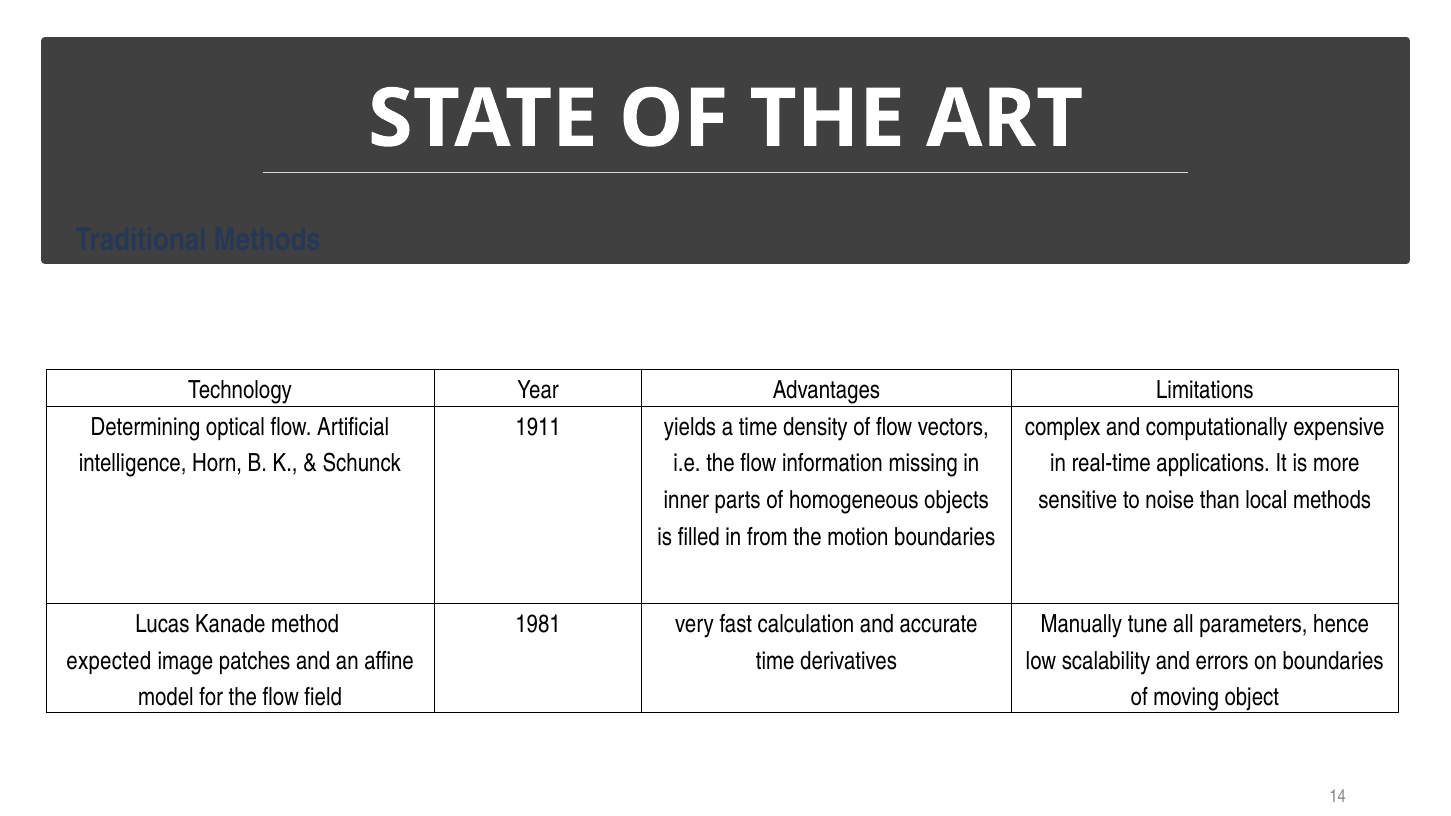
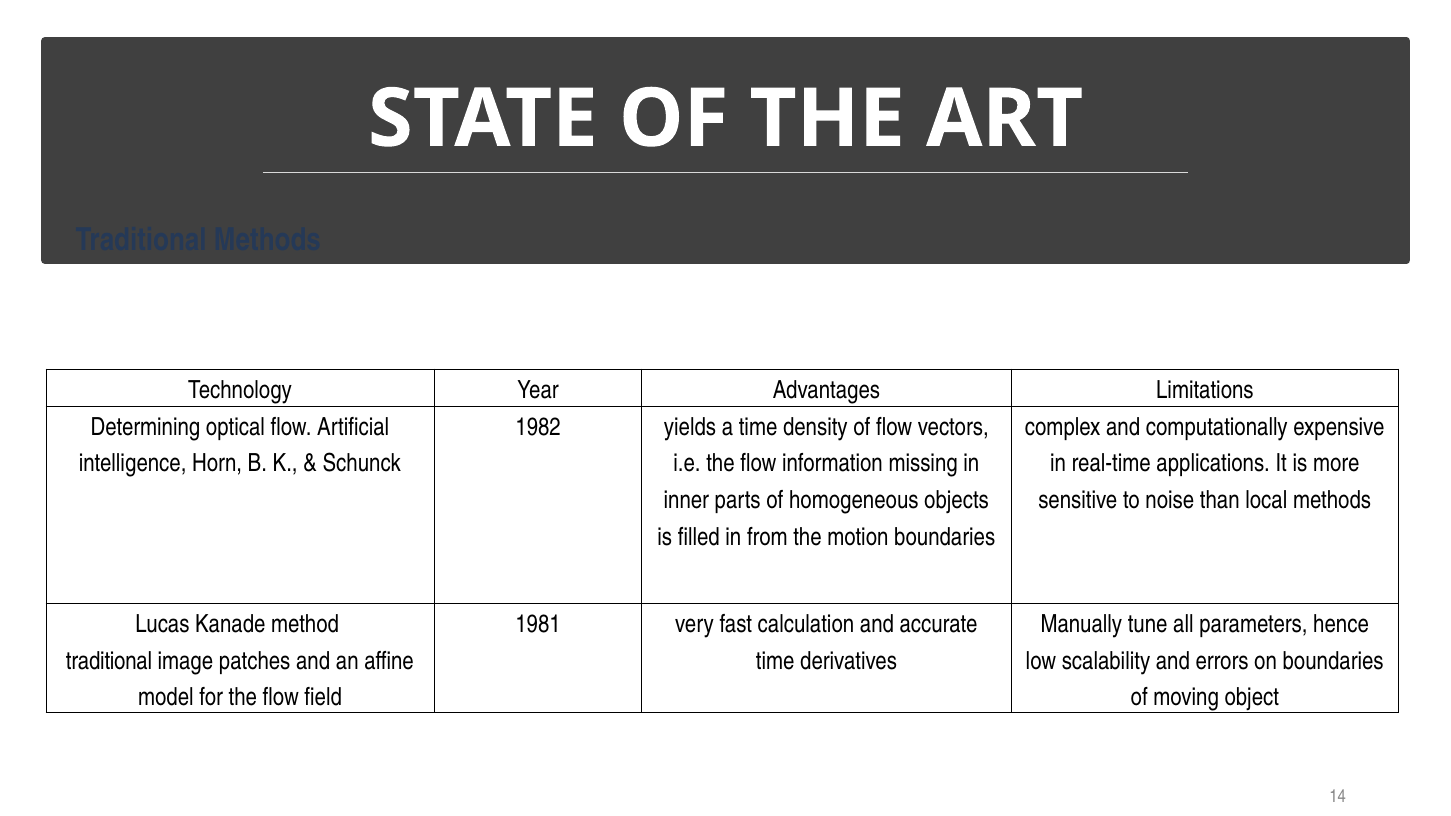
1911: 1911 -> 1982 (538, 427)
expected: expected -> traditional (109, 661)
